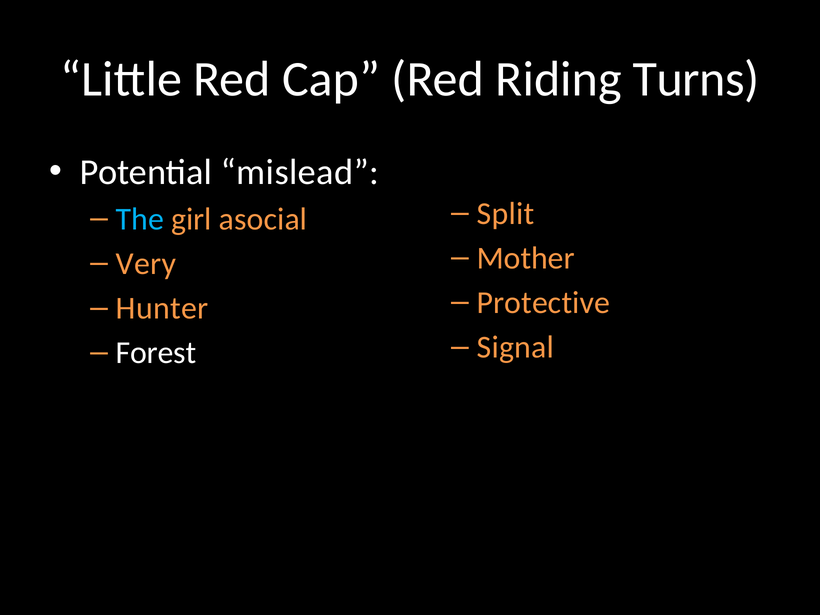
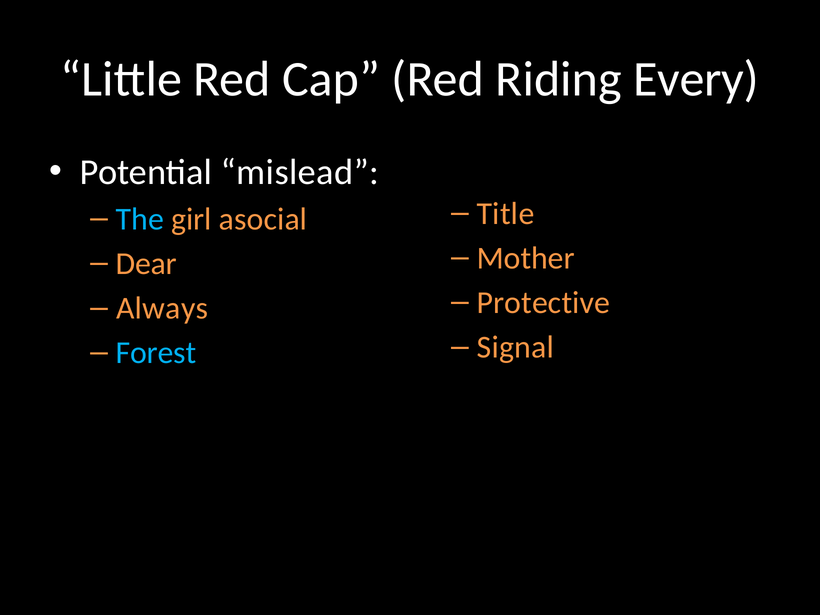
Turns: Turns -> Every (696, 79)
Split: Split -> Title (506, 213)
Very: Very -> Dear (146, 264)
Hunter: Hunter -> Always (162, 308)
Forest colour: white -> light blue (156, 353)
